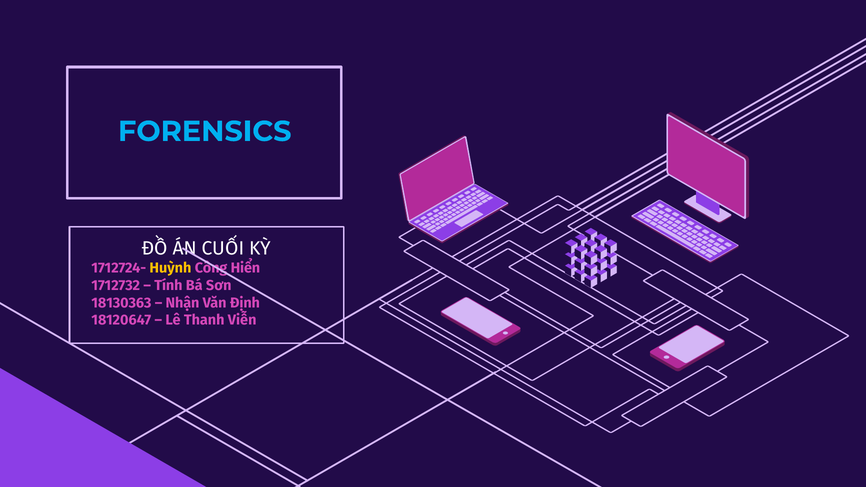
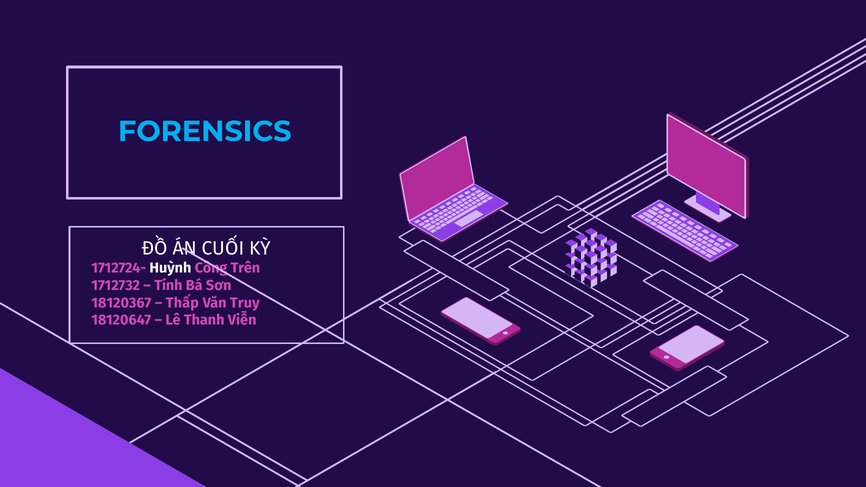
Huỳnh colour: yellow -> white (170, 268)
Hiển: Hiển -> Trên (245, 268)
18130363: 18130363 -> 18120367 (121, 303)
Nhận: Nhận -> Thấp (182, 303)
Định: Định -> Truy (245, 303)
